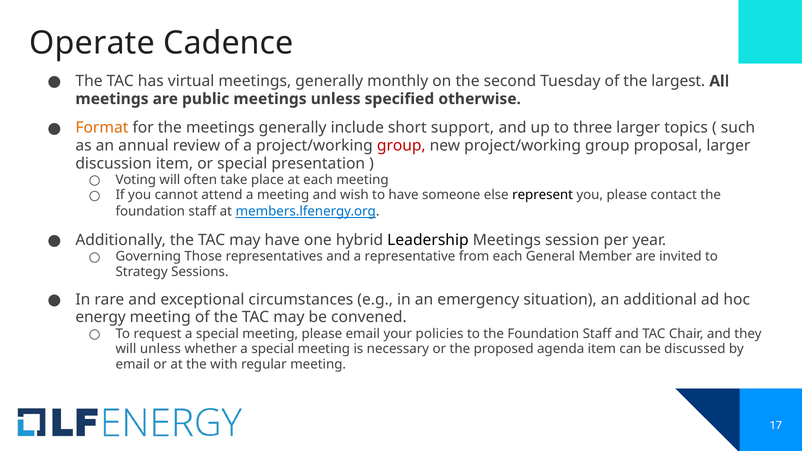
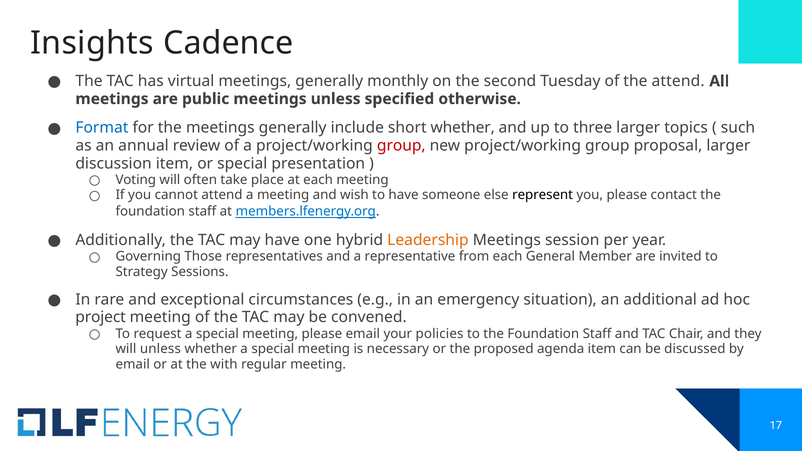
Operate: Operate -> Insights (92, 43)
the largest: largest -> attend (678, 81)
Format colour: orange -> blue (102, 128)
short support: support -> whether (463, 128)
Leadership colour: black -> orange (428, 240)
energy: energy -> project (101, 317)
